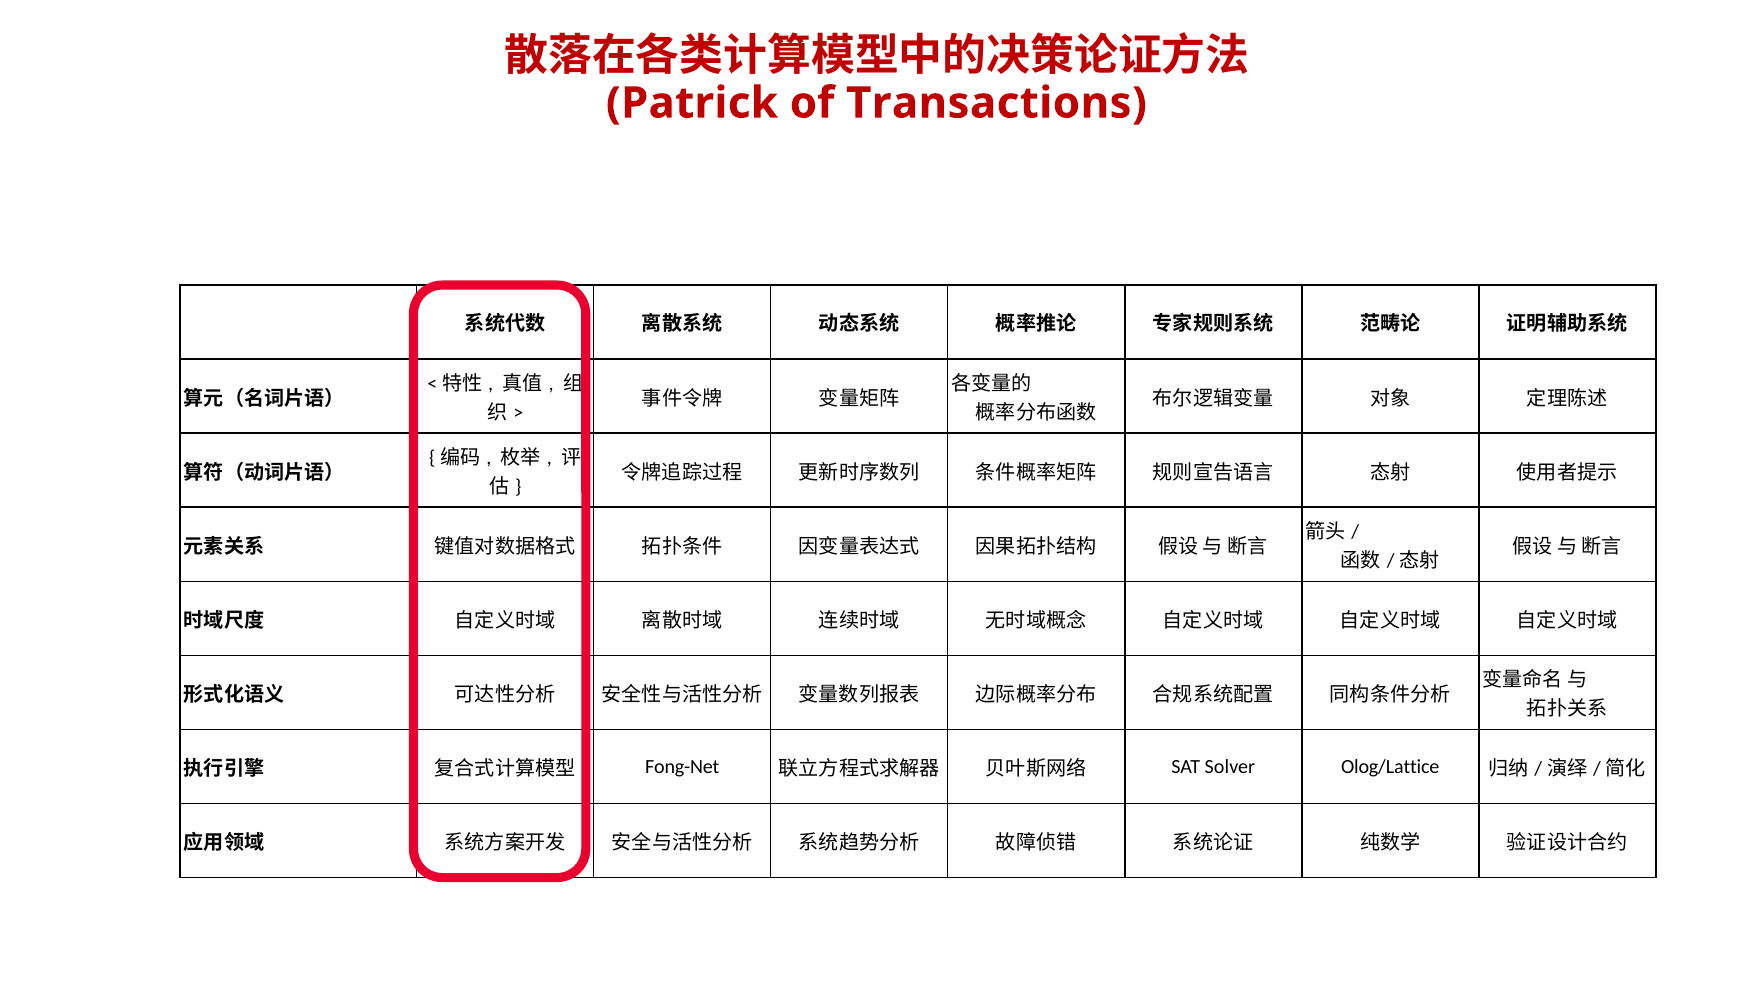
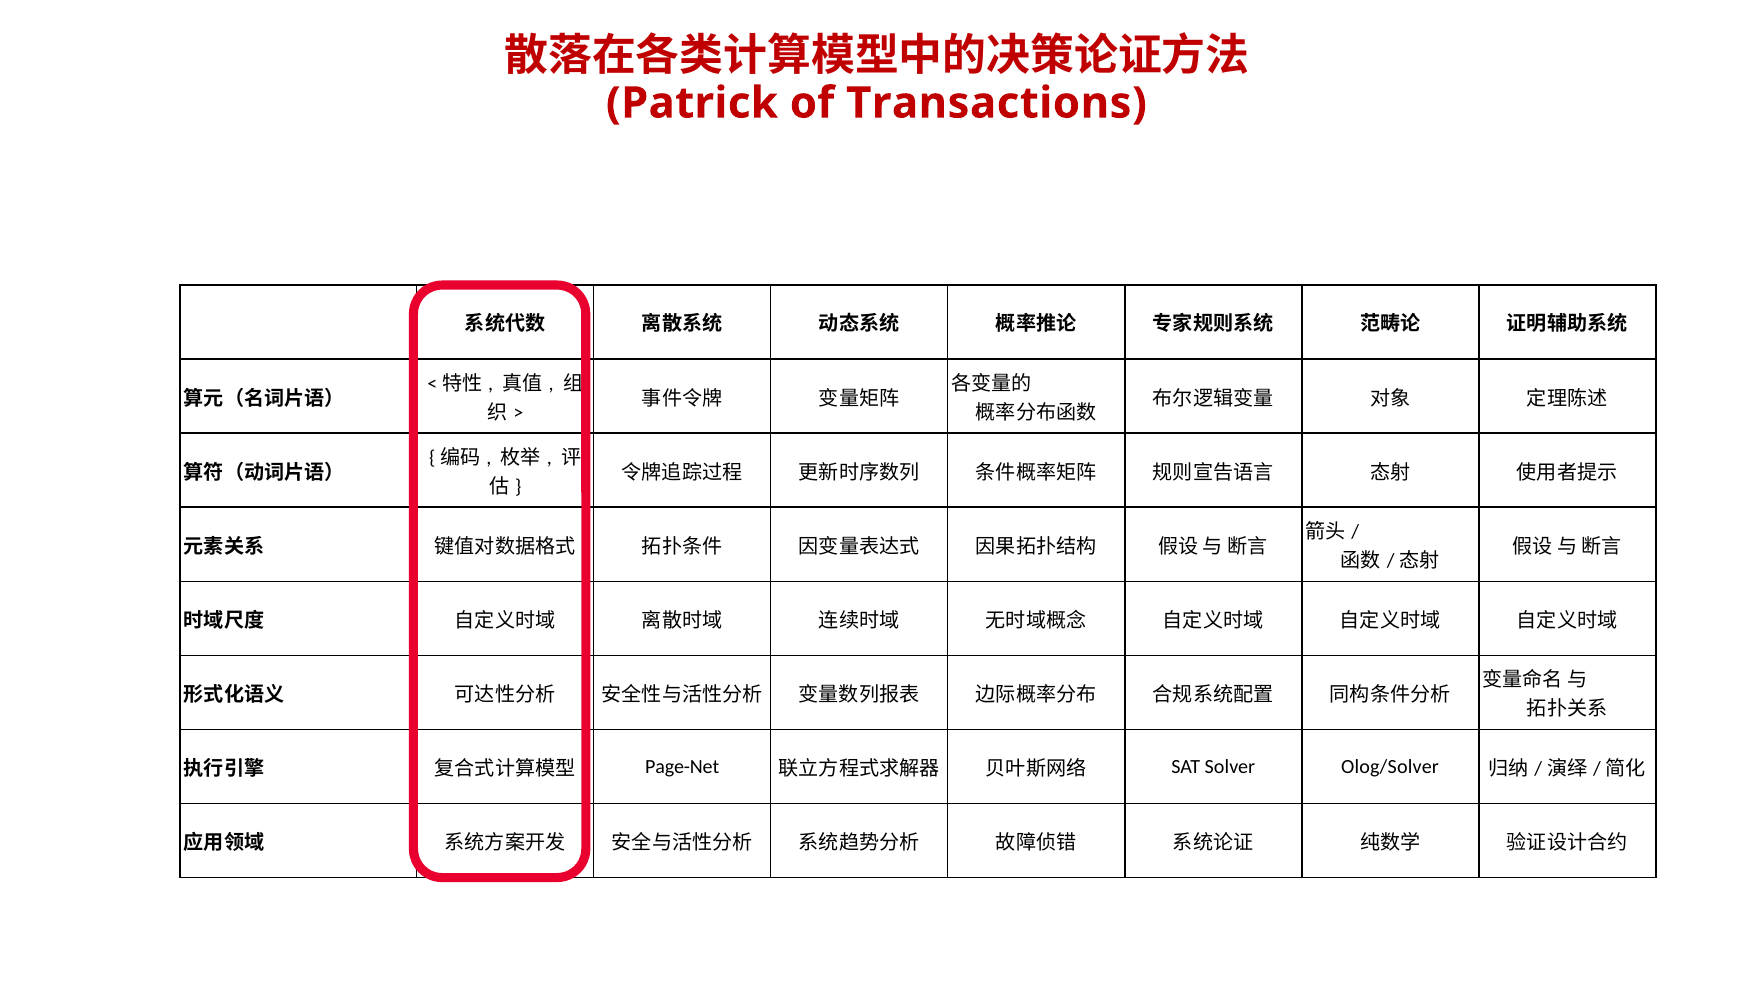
Fong-Net: Fong-Net -> Page-Net (682, 767)
Olog/Lattice: Olog/Lattice -> Olog/Solver (1390, 767)
